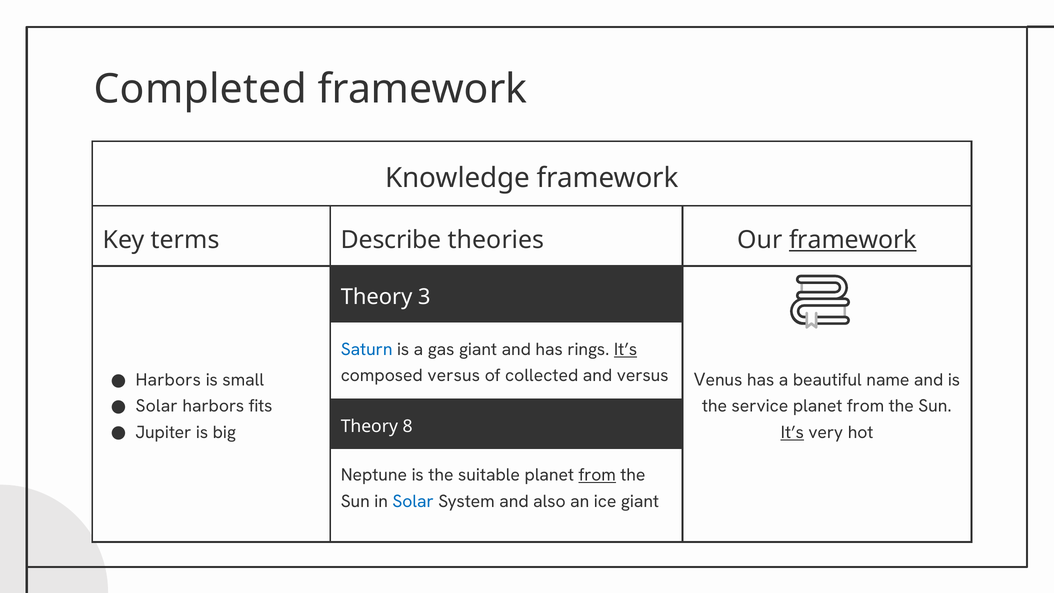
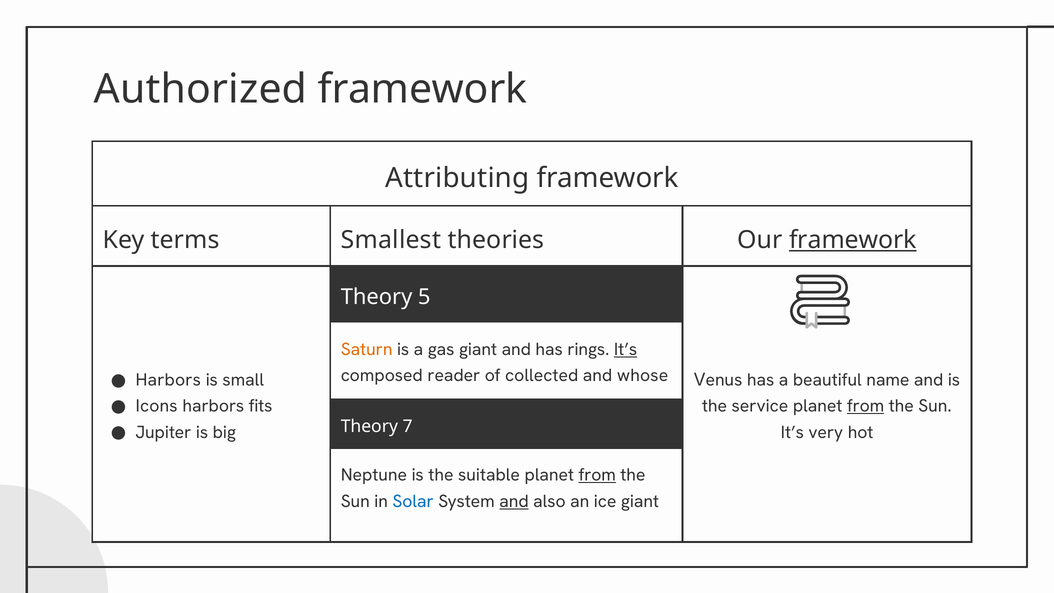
Completed: Completed -> Authorized (200, 89)
Knowledge: Knowledge -> Attributing (457, 178)
Describe: Describe -> Smallest (391, 240)
3: 3 -> 5 (424, 297)
Saturn colour: blue -> orange (367, 349)
composed versus: versus -> reader (454, 376)
and versus: versus -> whose (643, 376)
Solar: Solar -> Icons (157, 406)
from underline: none -> present (866, 406)
8: 8 -> 7 (408, 426)
It’s underline: present -> none (792, 432)
and underline: none -> present (514, 501)
